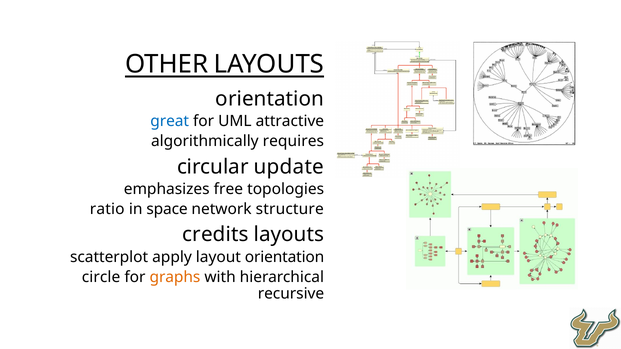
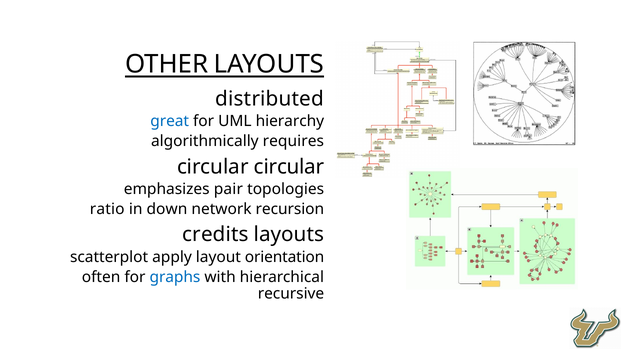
orientation: orientation -> distributed (270, 99)
attractive: attractive -> hierarchy (290, 121)
circular update: update -> circular (289, 167)
free: free -> pair (228, 189)
space: space -> down (167, 209)
structure: structure -> recursion (290, 209)
circle: circle -> often (101, 277)
graphs colour: orange -> blue (175, 277)
